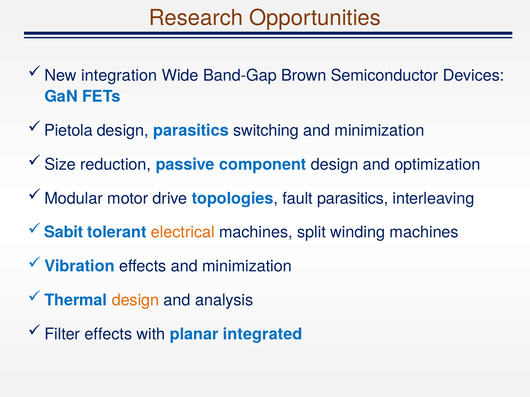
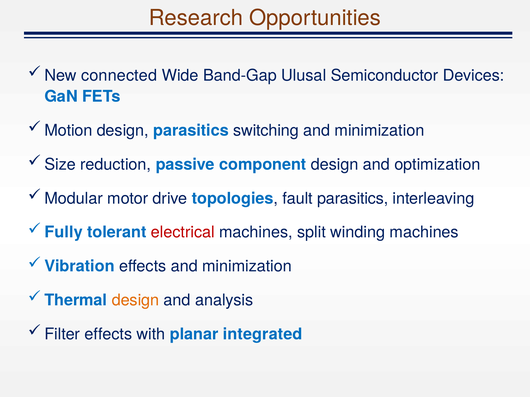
integration: integration -> connected (119, 76)
Brown: Brown -> Ulusal (304, 76)
Pietola: Pietola -> Motion (68, 131)
Sabit: Sabit -> Fully (64, 233)
electrical colour: orange -> red (183, 233)
